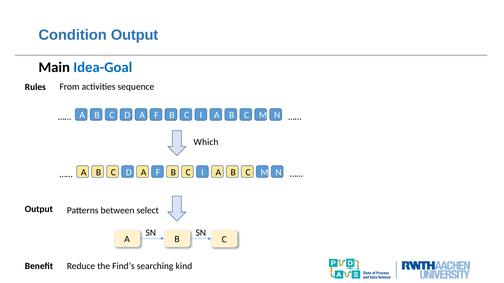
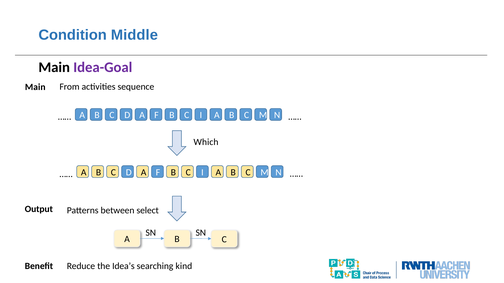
Condition Output: Output -> Middle (134, 35)
Idea-Goal colour: blue -> purple (103, 67)
Rules: Rules -> Main (35, 87)
Find’s: Find’s -> Idea’s (123, 267)
